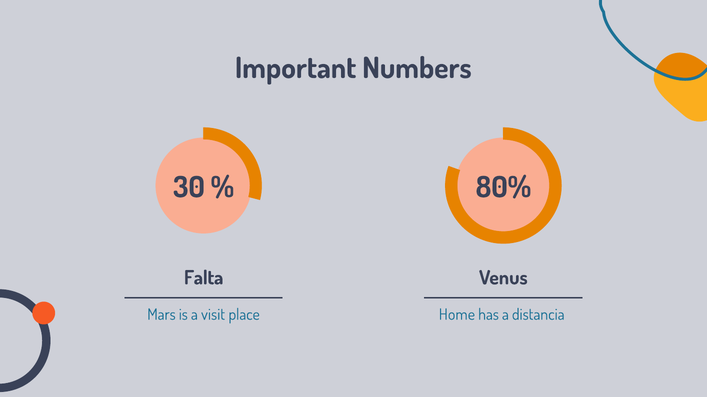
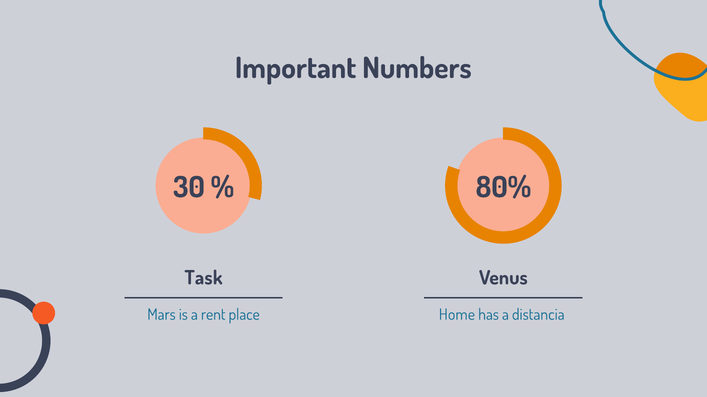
Falta: Falta -> Task (203, 278)
visit: visit -> rent (213, 315)
